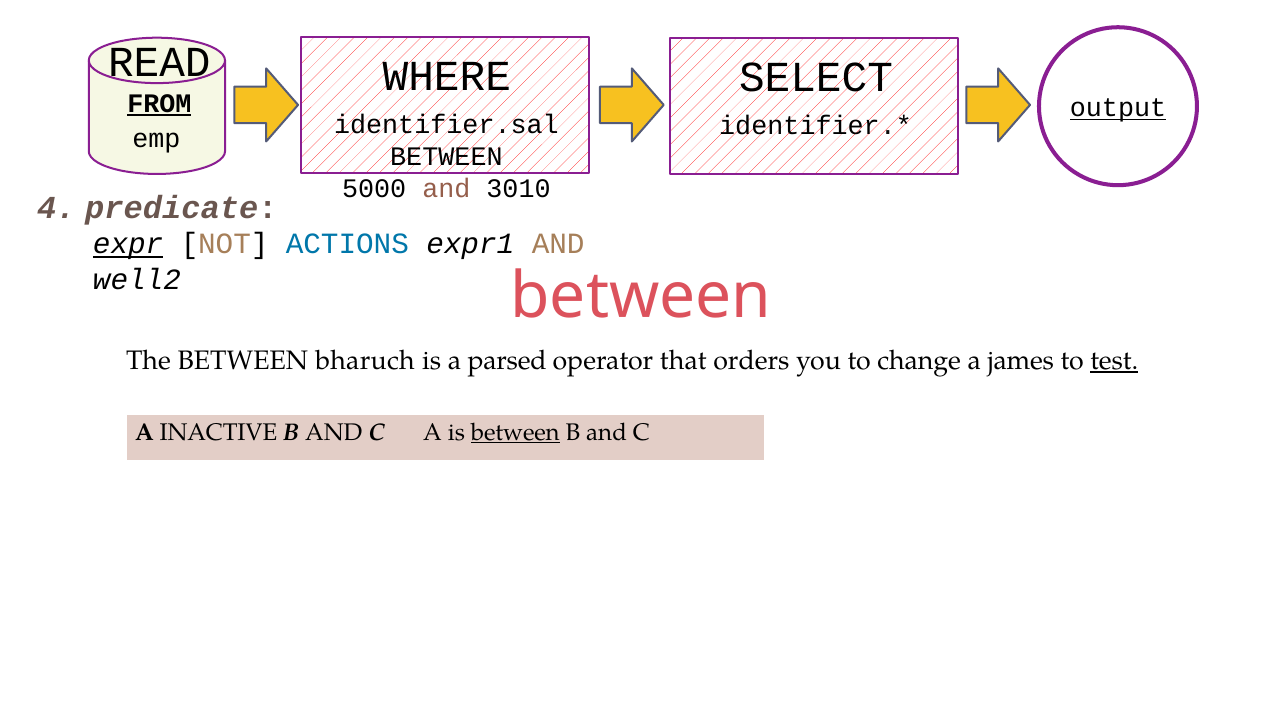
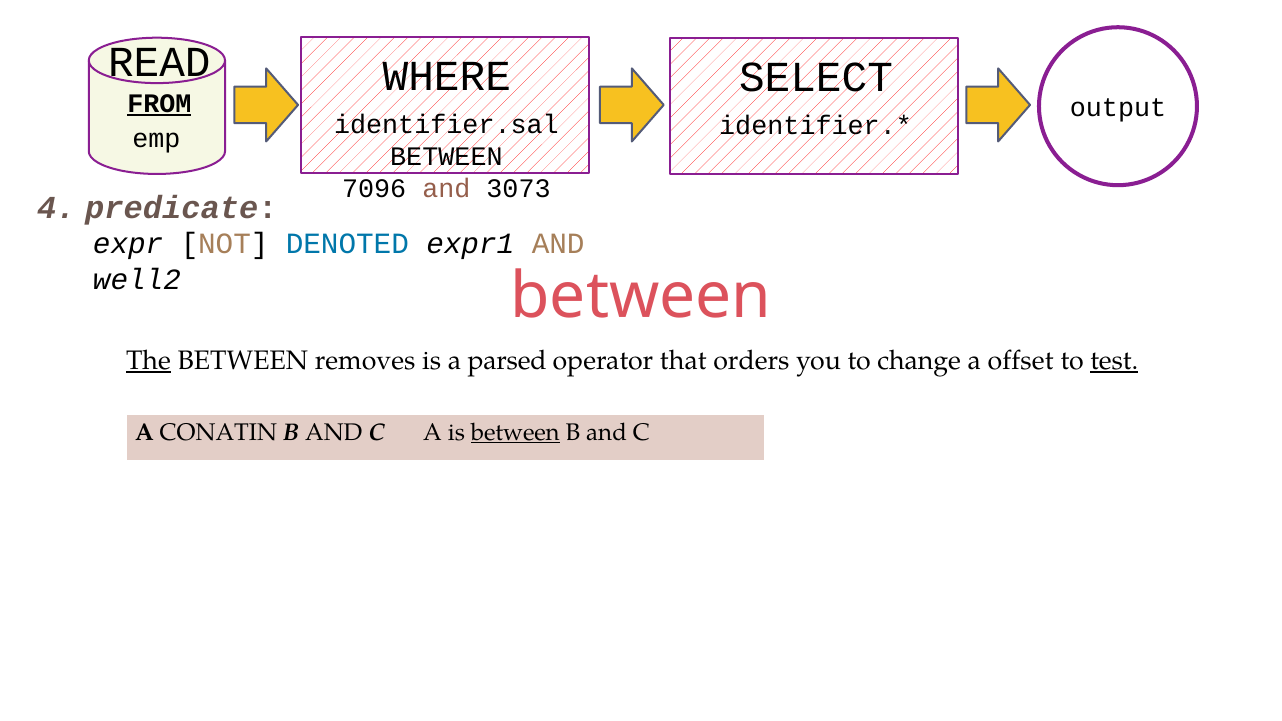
output underline: present -> none (1118, 108)
5000: 5000 -> 7096 (374, 189)
3010: 3010 -> 3073 (519, 189)
expr underline: present -> none (128, 244)
ACTIONS: ACTIONS -> DENOTED (347, 244)
The underline: none -> present (148, 360)
bharuch: bharuch -> removes (365, 360)
james: james -> offset (1021, 360)
INACTIVE: INACTIVE -> CONATIN (218, 432)
